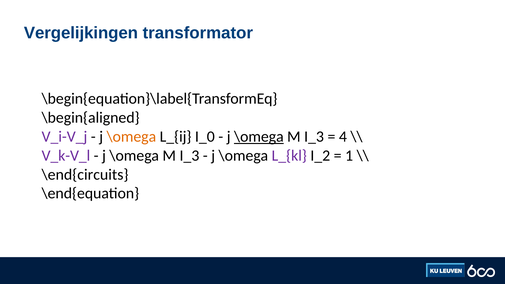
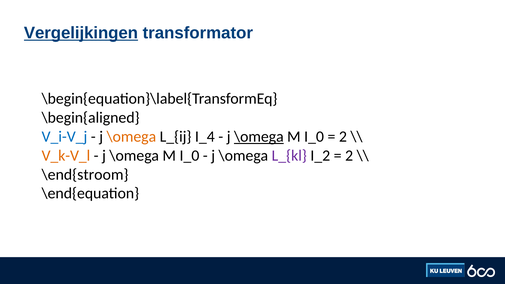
Vergelijkingen underline: none -> present (81, 33)
V_i-V_j colour: purple -> blue (64, 137)
I_0: I_0 -> I_4 (205, 137)
I_3: I_3 -> I_0 (314, 137)
4: 4 -> 2 (343, 137)
V_k-V_l colour: purple -> orange (66, 156)
I_3: I_3 -> I_0 (189, 156)
1: 1 -> 2 (349, 156)
\end{circuits: \end{circuits -> \end{stroom (85, 175)
